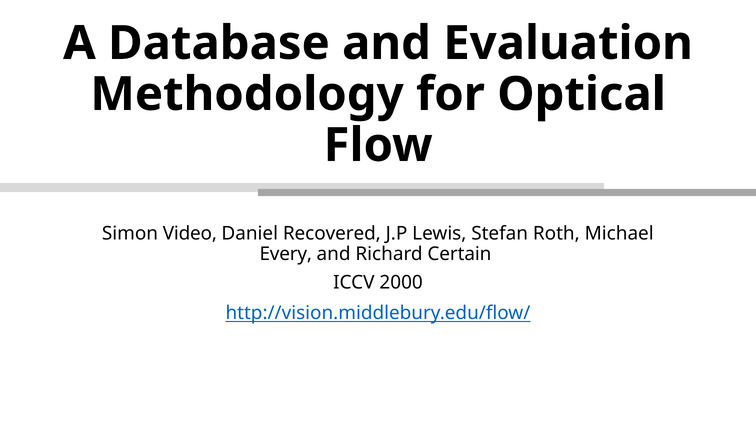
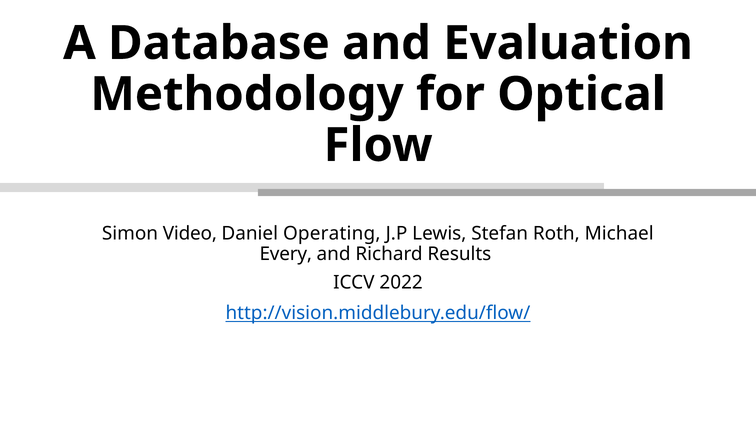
Recovered: Recovered -> Operating (332, 234)
Certain: Certain -> Results (459, 254)
2000: 2000 -> 2022 (401, 283)
